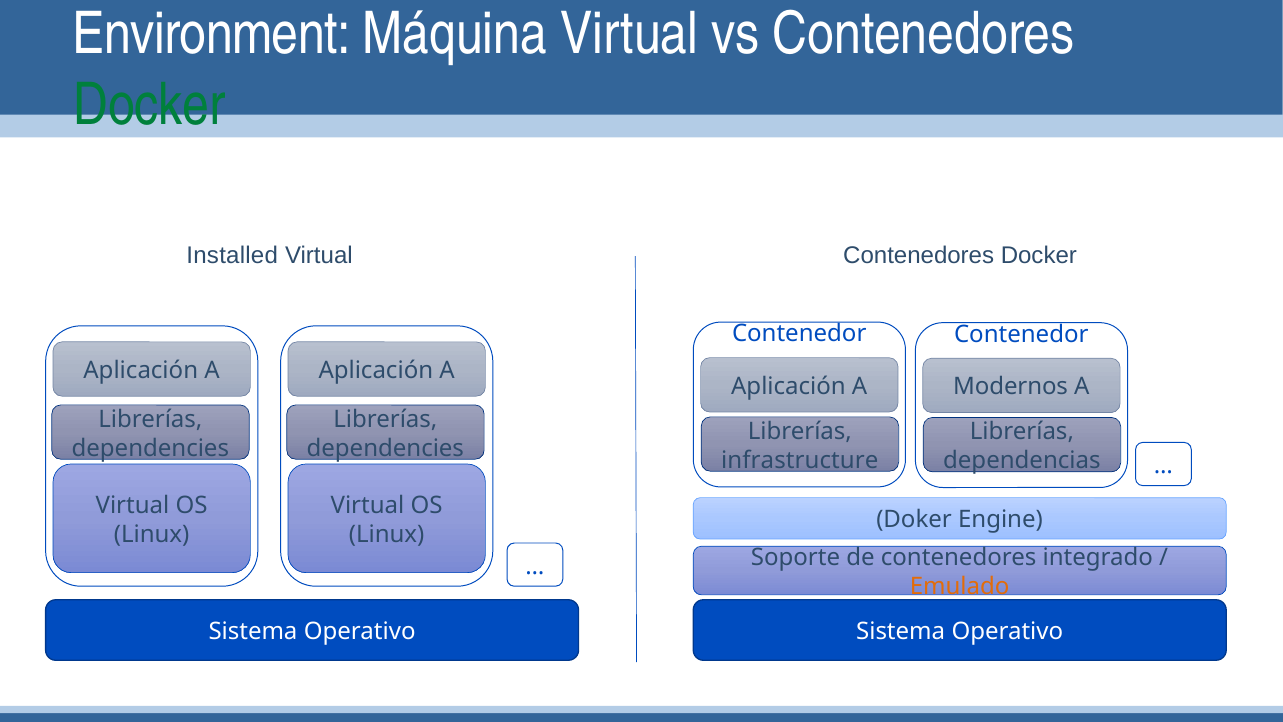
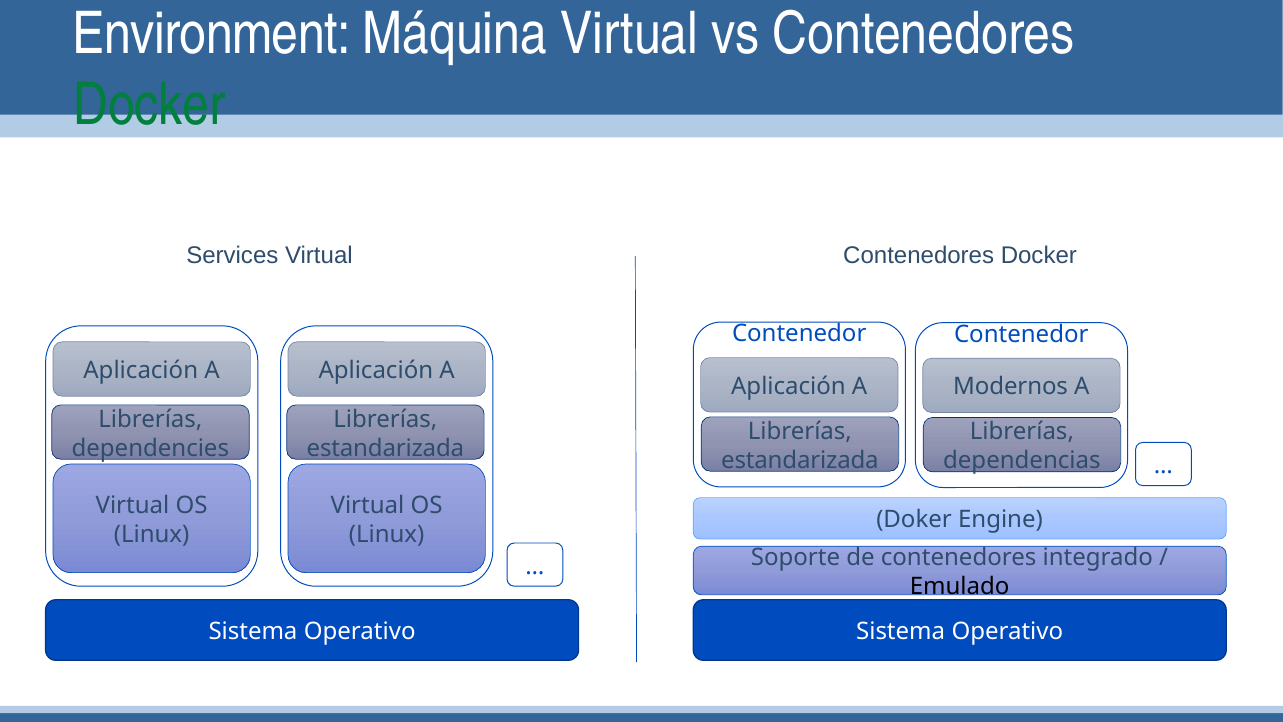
Installed: Installed -> Services (232, 256)
dependencies: dependencies -> estandarizada (385, 448)
infrastructure: infrastructure -> estandarizada (800, 460)
Emulado colour: orange -> black (960, 586)
